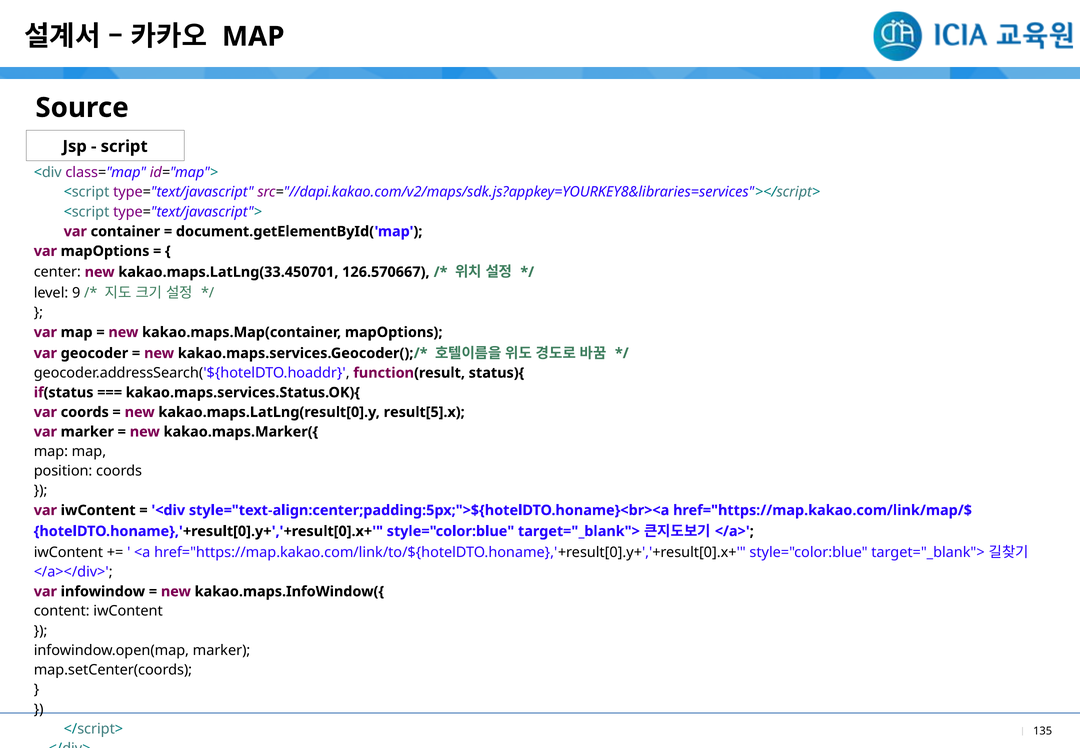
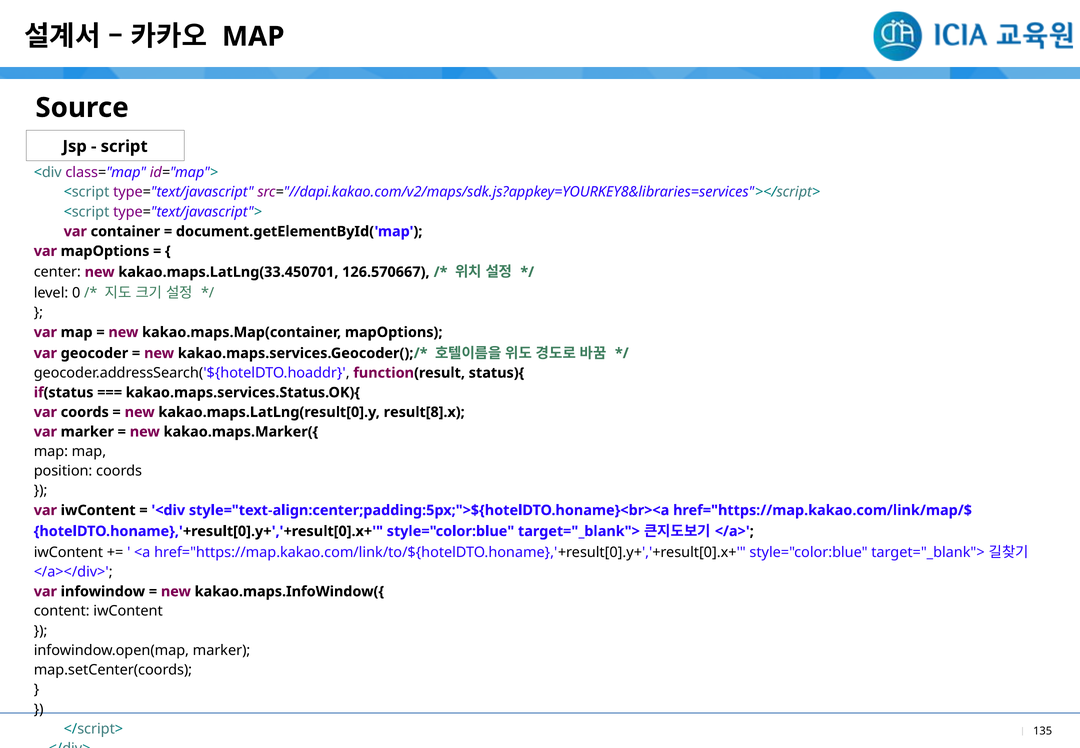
9: 9 -> 0 (76, 293)
result[5].x: result[5].x -> result[8].x (424, 412)
